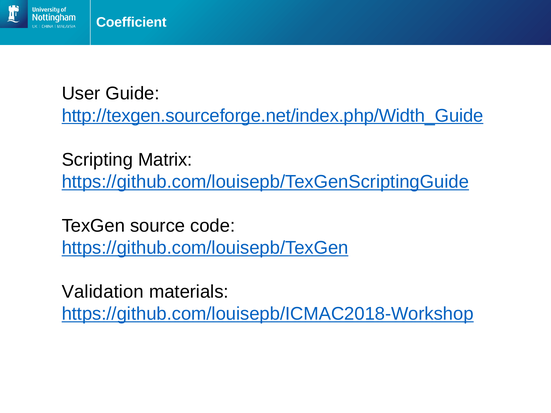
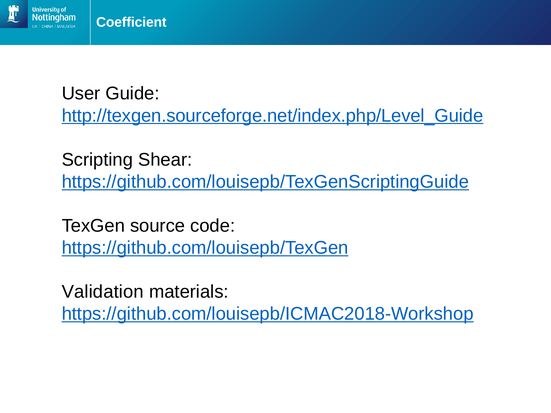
http://texgen.sourceforge.net/index.php/Width_Guide: http://texgen.sourceforge.net/index.php/Width_Guide -> http://texgen.sourceforge.net/index.php/Level_Guide (272, 116)
Matrix: Matrix -> Shear (165, 160)
